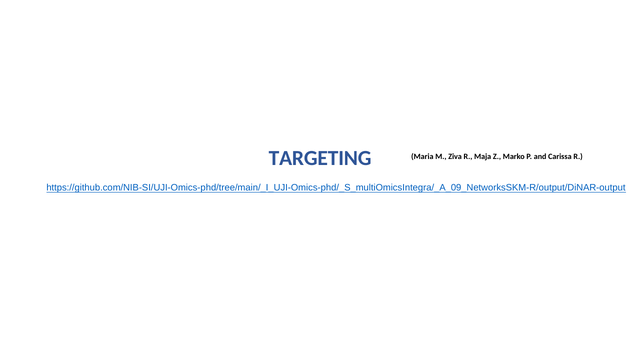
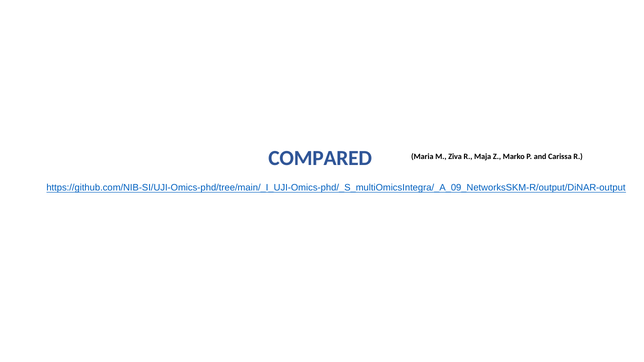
TARGETING: TARGETING -> COMPARED (320, 158)
